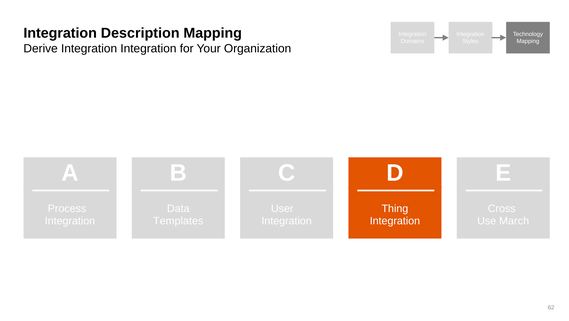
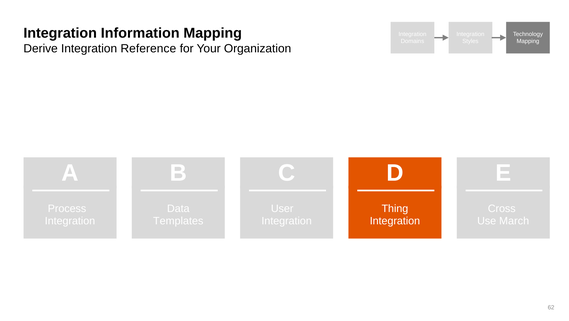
Description: Description -> Information (140, 33)
Integration Integration: Integration -> Reference (148, 49)
